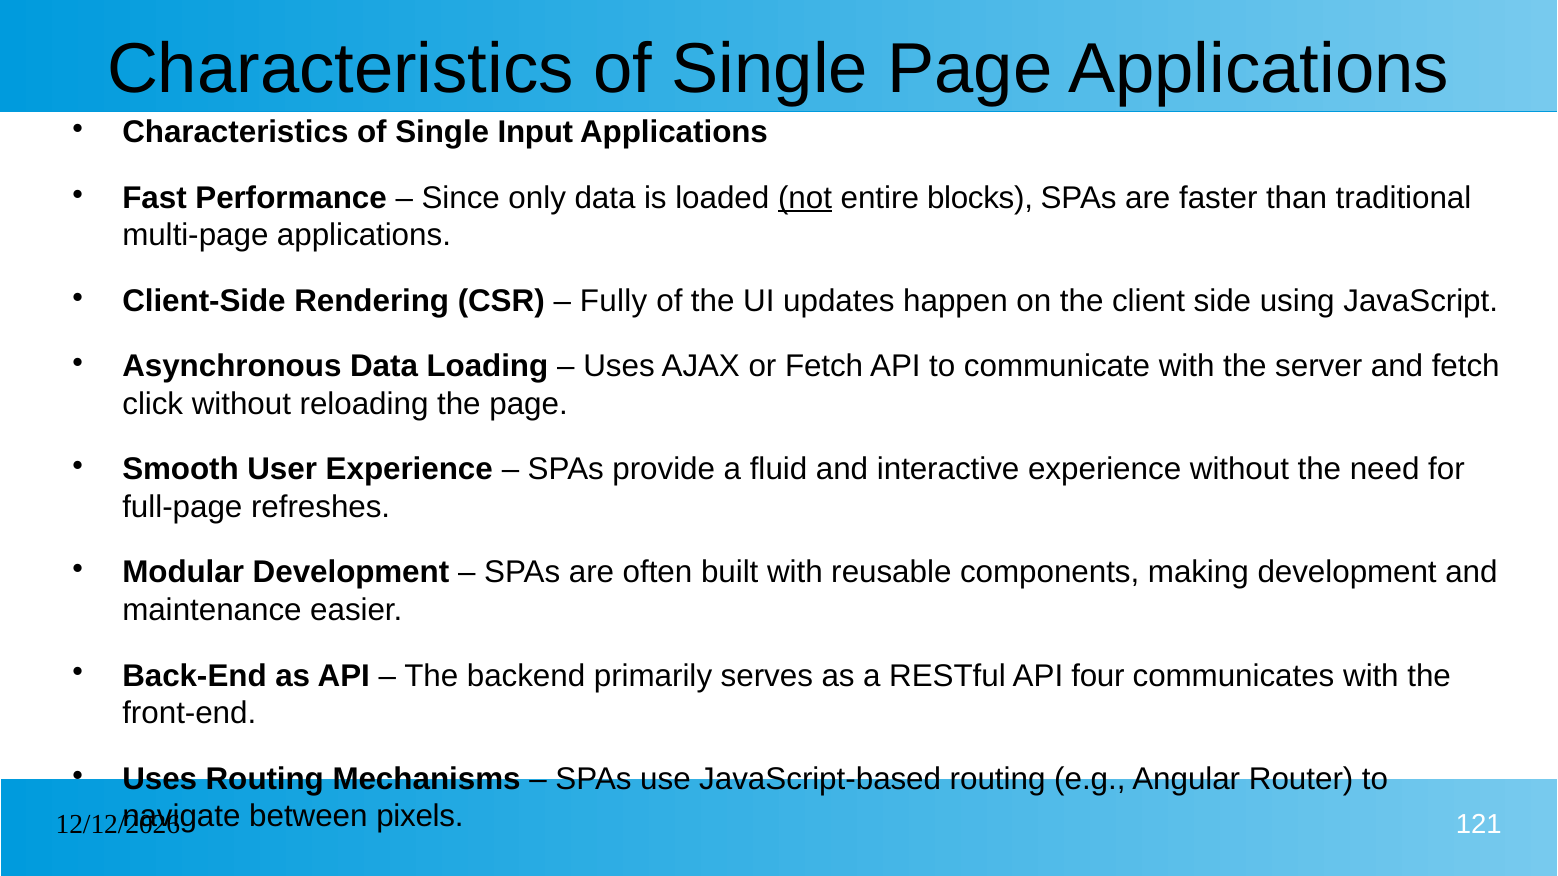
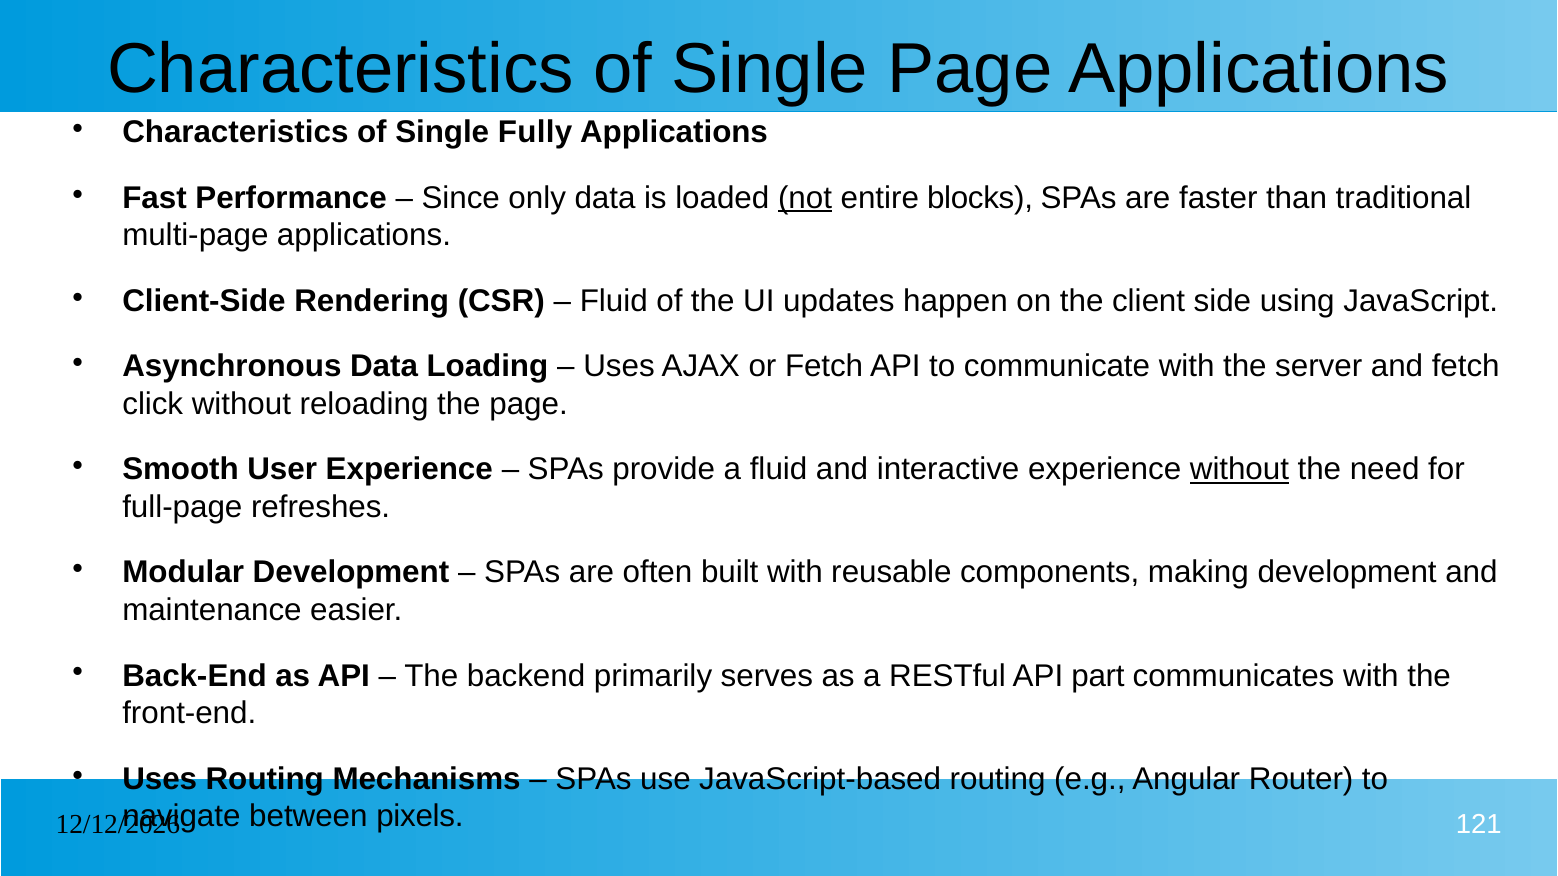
Input: Input -> Fully (535, 132)
Fully: Fully -> Fluid (614, 301)
without underline: none -> present (1239, 470)
four: four -> part (1098, 676)
